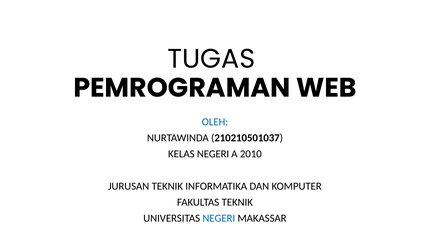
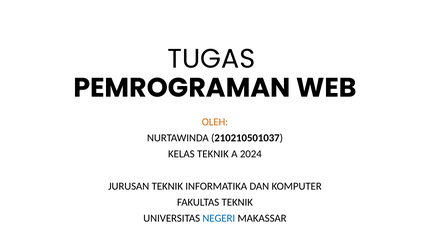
OLEH colour: blue -> orange (215, 122)
KELAS NEGERI: NEGERI -> TEKNIK (213, 154)
2010: 2010 -> 2024 (251, 154)
